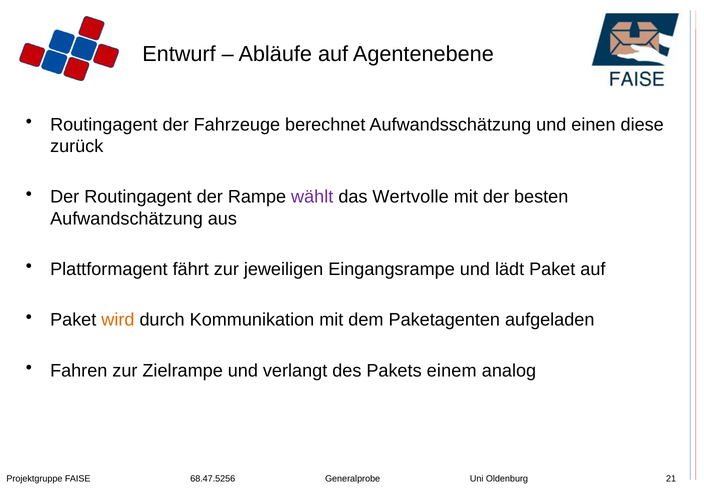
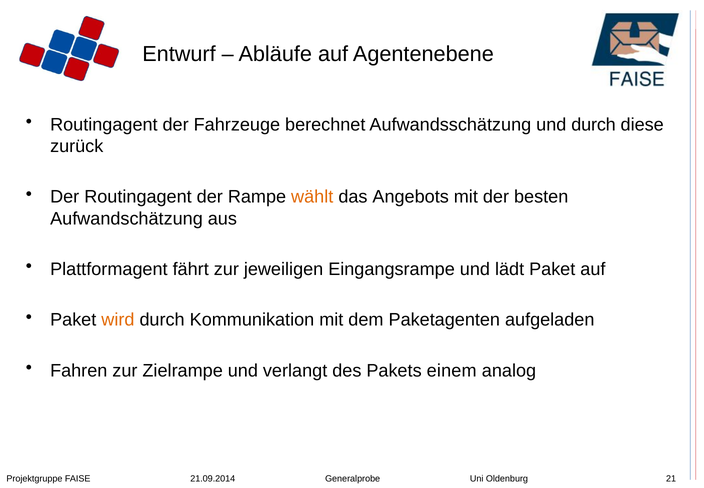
und einen: einen -> durch (594, 125)
wählt colour: purple -> orange (312, 197)
Wertvolle: Wertvolle -> Angebots (411, 197)
68.47.5256: 68.47.5256 -> 21.09.2014 (213, 478)
